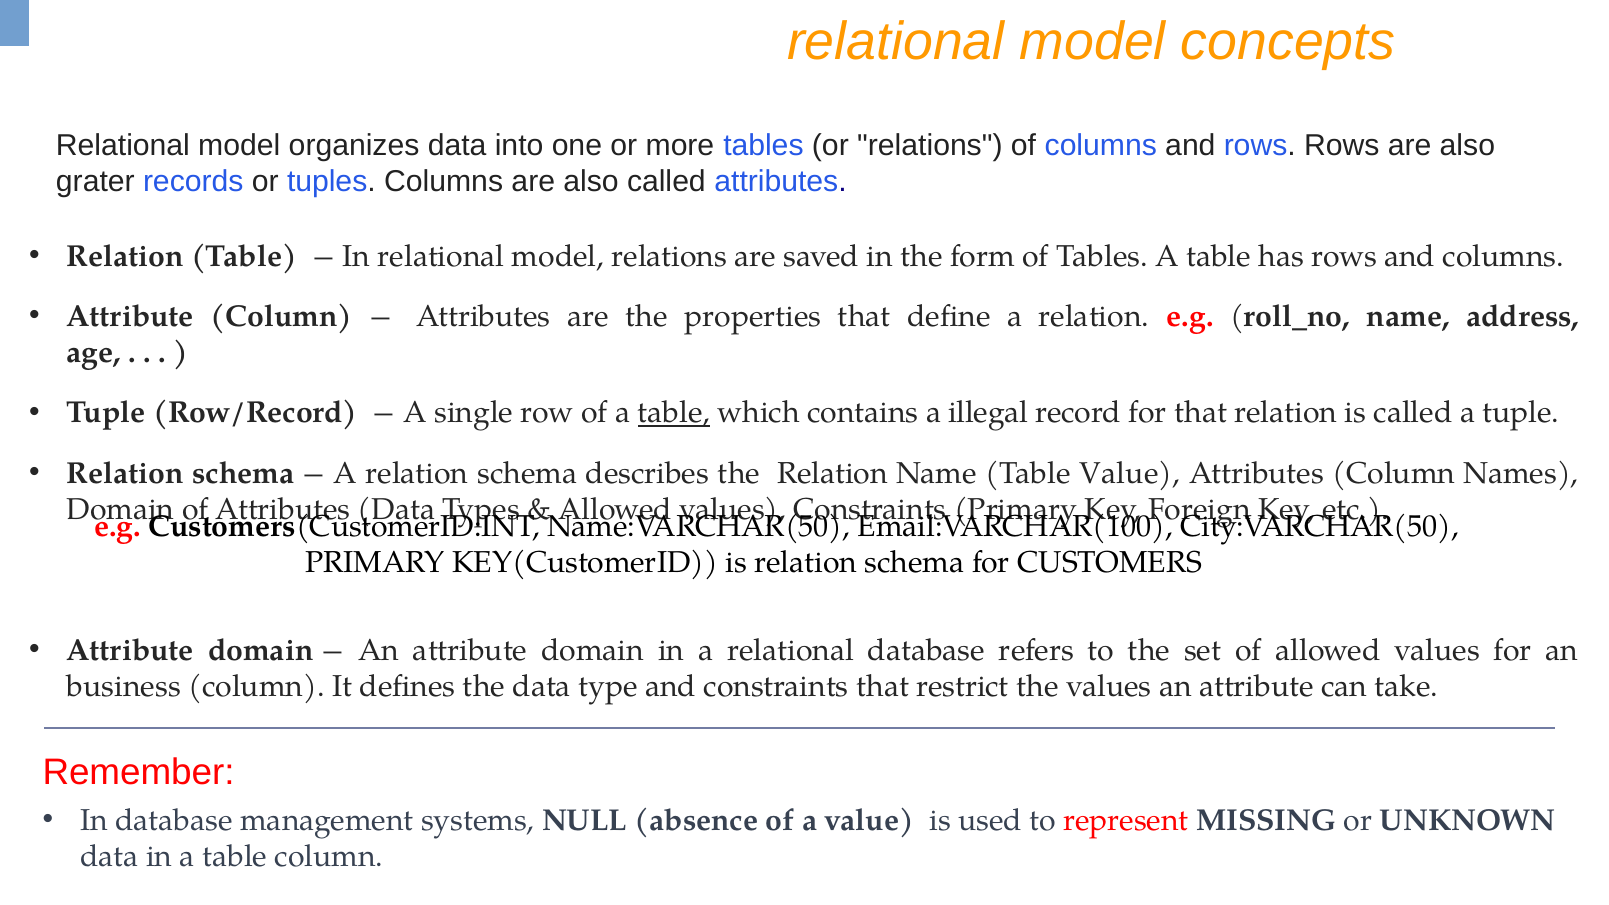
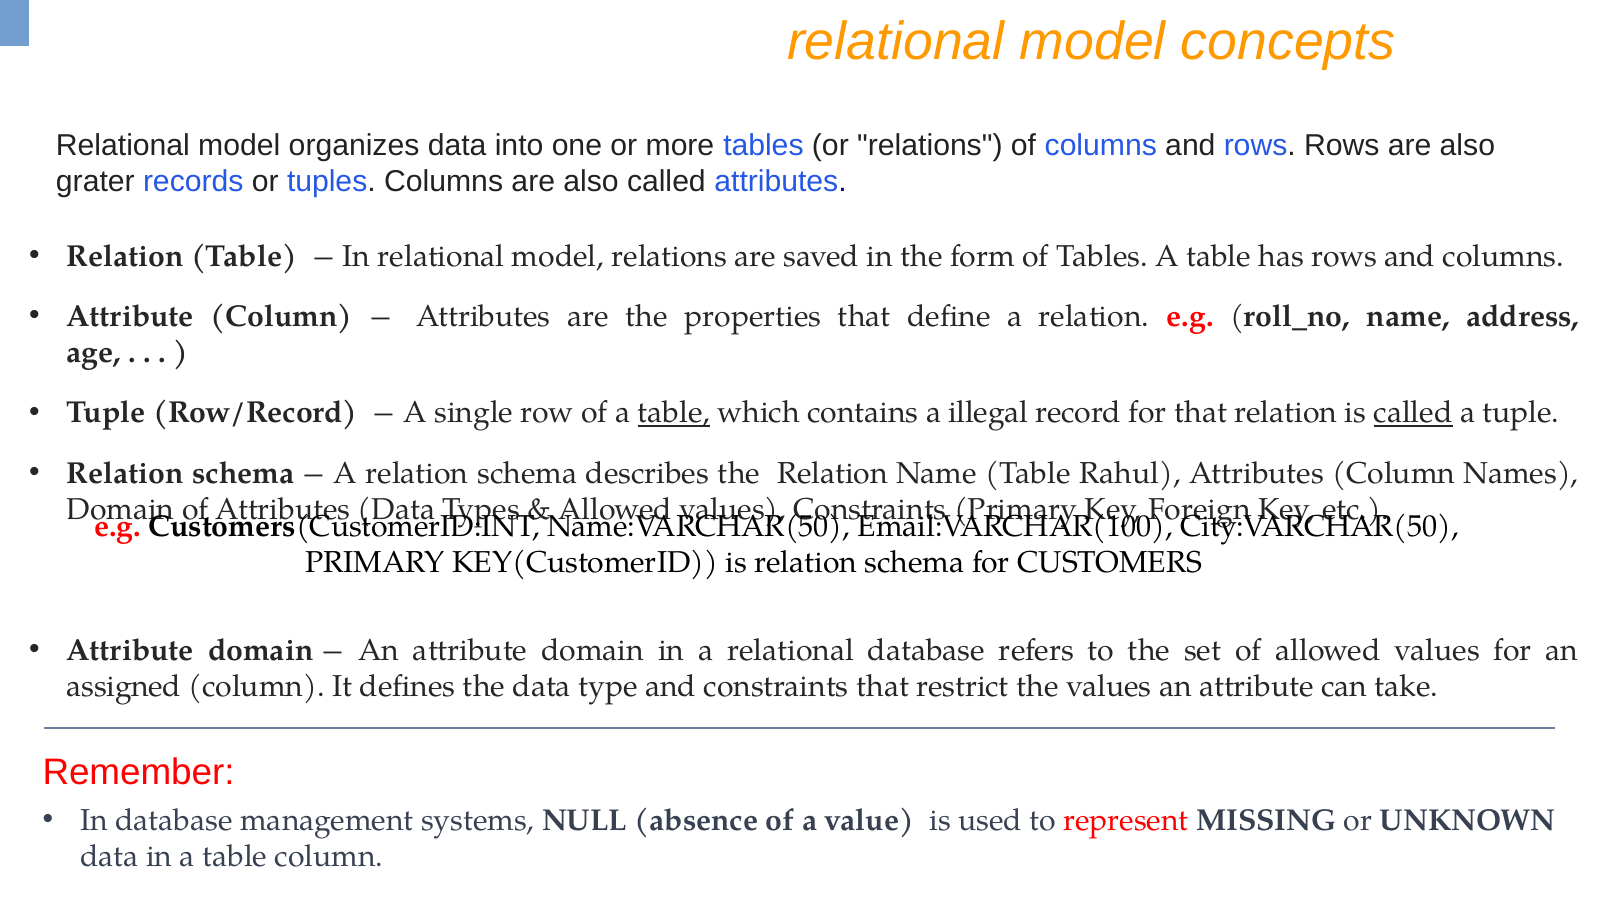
called underline: none -> present (1413, 413)
Table Value: Value -> Rahul (1130, 473)
business: business -> assigned (124, 686)
